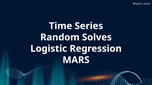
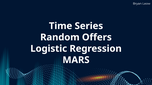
Solves: Solves -> Offers (97, 37)
